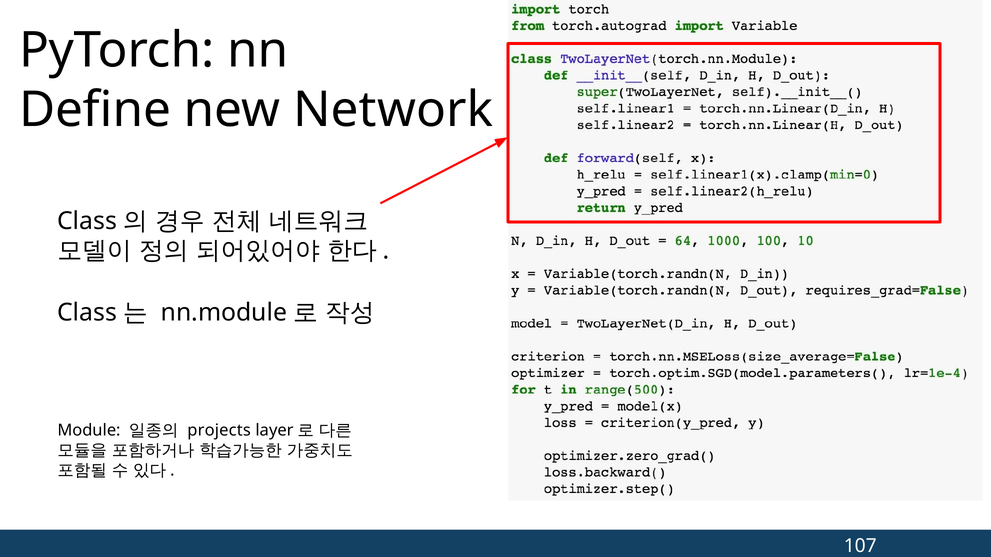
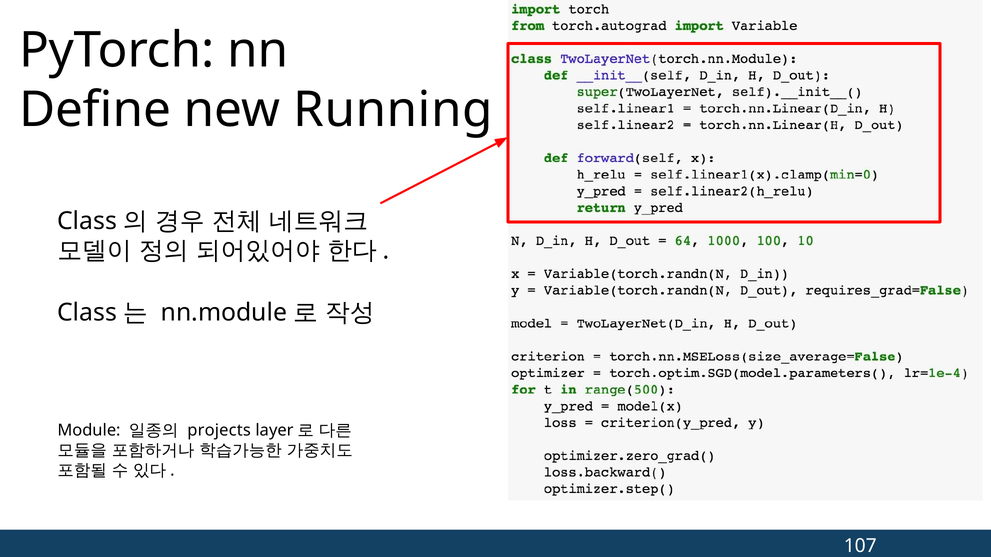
Network: Network -> Running (393, 110)
